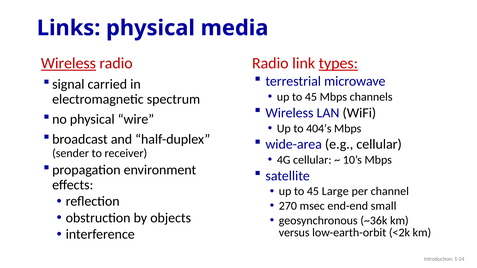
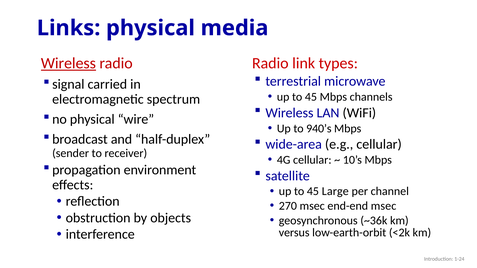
types underline: present -> none (338, 63)
404’s: 404’s -> 940’s (319, 129)
end-end small: small -> msec (384, 206)
